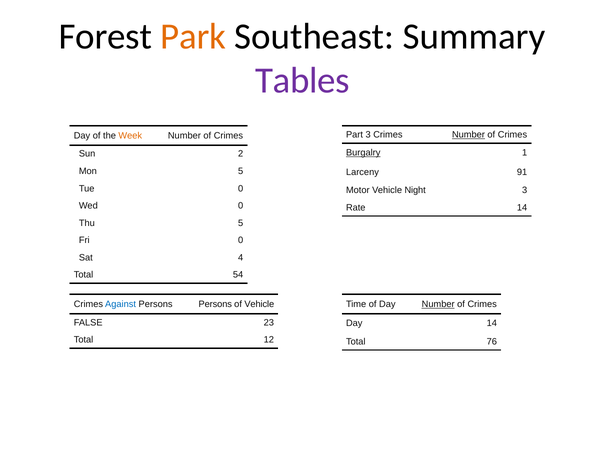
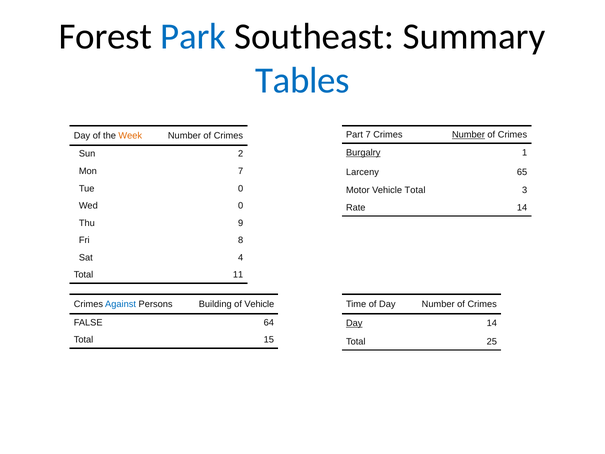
Park colour: orange -> blue (193, 36)
Tables colour: purple -> blue (303, 81)
Part 3: 3 -> 7 (368, 135)
Mon 5: 5 -> 7 (241, 171)
91: 91 -> 65 (522, 172)
Vehicle Night: Night -> Total (415, 190)
Thu 5: 5 -> 9 (241, 223)
Fri 0: 0 -> 8 (241, 240)
54: 54 -> 11 (238, 275)
Persons Persons: Persons -> Building (215, 304)
Number underline: present -> none (438, 304)
23: 23 -> 64 (269, 322)
Day underline: none -> present (354, 323)
12: 12 -> 15 (269, 340)
76: 76 -> 25 (492, 341)
